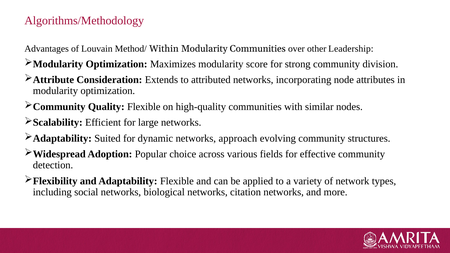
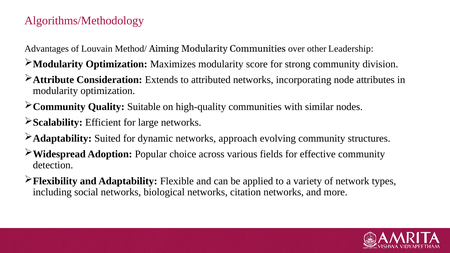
Within: Within -> Aiming (164, 49)
Quality Flexible: Flexible -> Suitable (144, 107)
